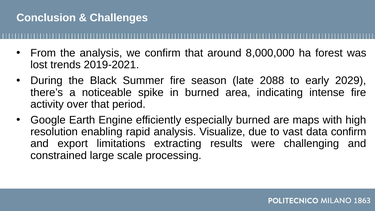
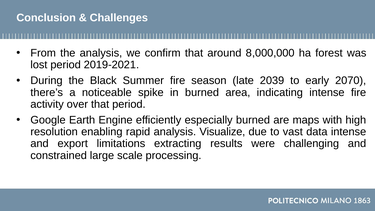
lost trends: trends -> period (66, 65)
2088: 2088 -> 2039 (272, 81)
2029: 2029 -> 2070 (351, 81)
data confirm: confirm -> intense (349, 132)
